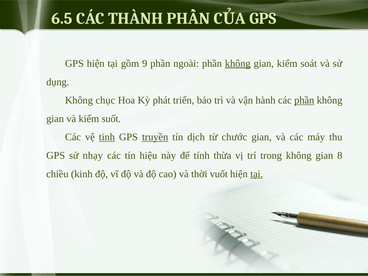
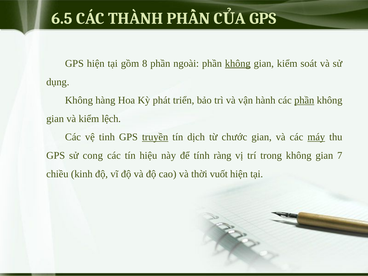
9: 9 -> 8 (145, 64)
chục: chục -> hàng (105, 100)
suốt: suốt -> lệch (111, 119)
tinh underline: present -> none (107, 137)
máy underline: none -> present (316, 137)
nhạy: nhạy -> cong (93, 156)
thừa: thừa -> ràng (222, 156)
8: 8 -> 7 (340, 156)
tại underline: present -> none (257, 174)
